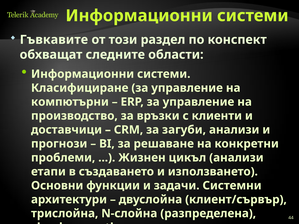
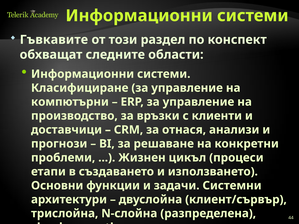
загуби: загуби -> отнася (184, 130)
цикъл анализи: анализи -> процеси (236, 158)
